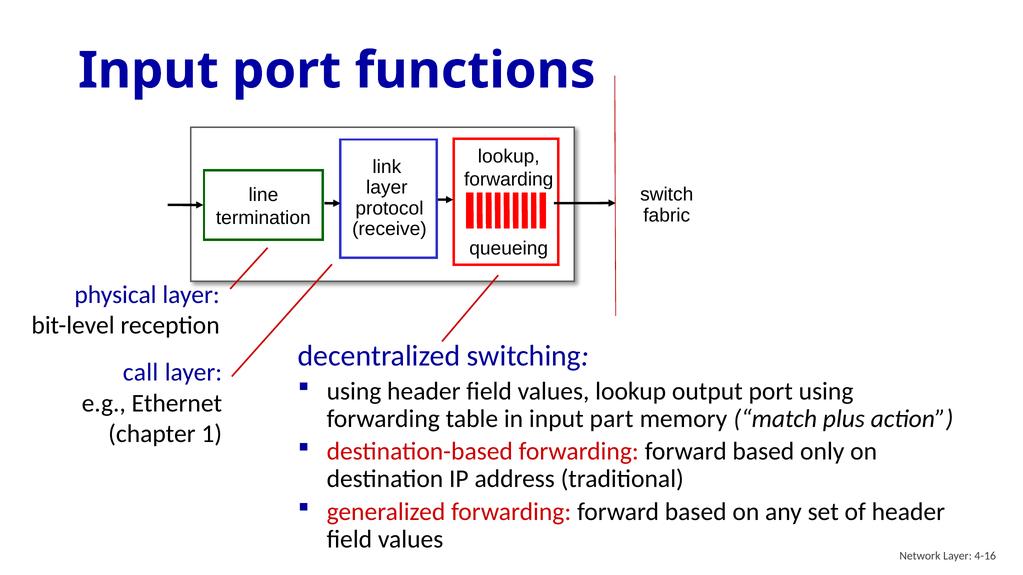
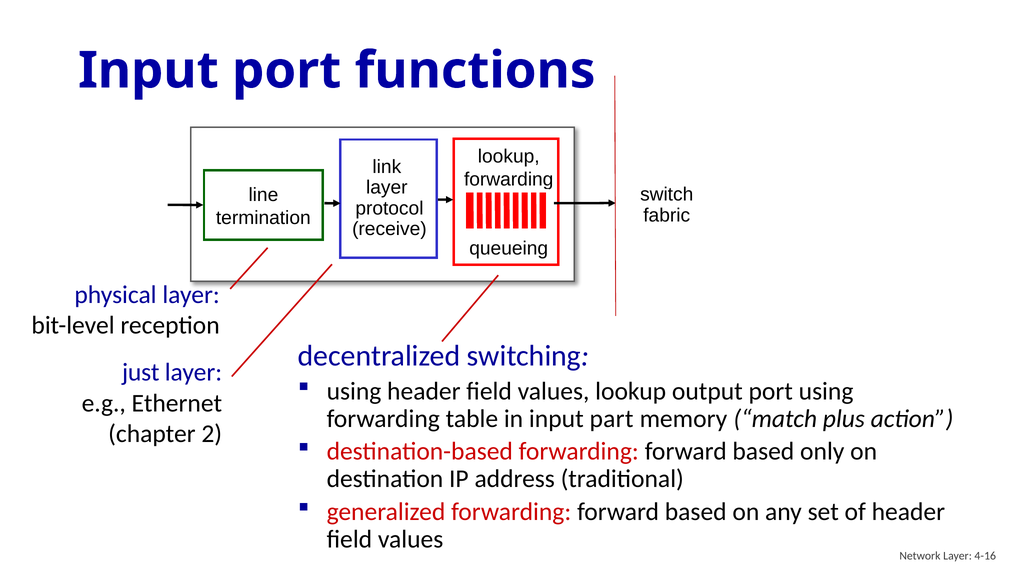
call: call -> just (141, 373)
1: 1 -> 2 (212, 434)
